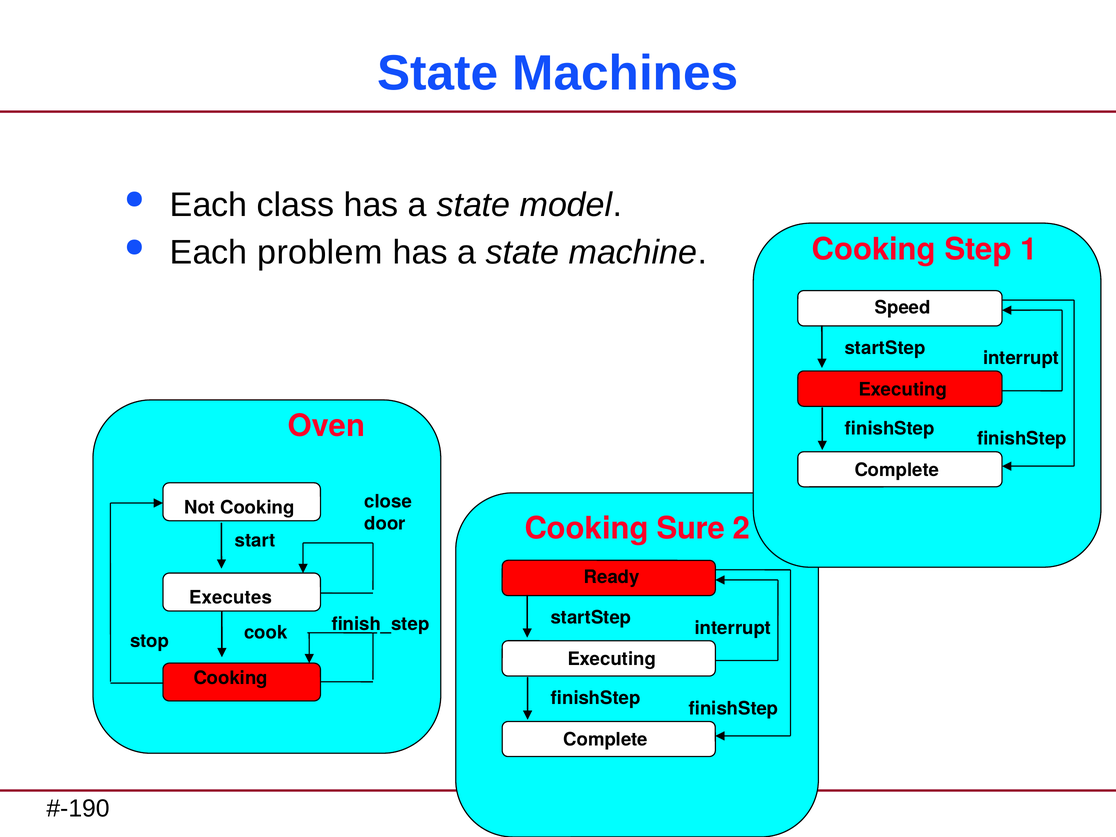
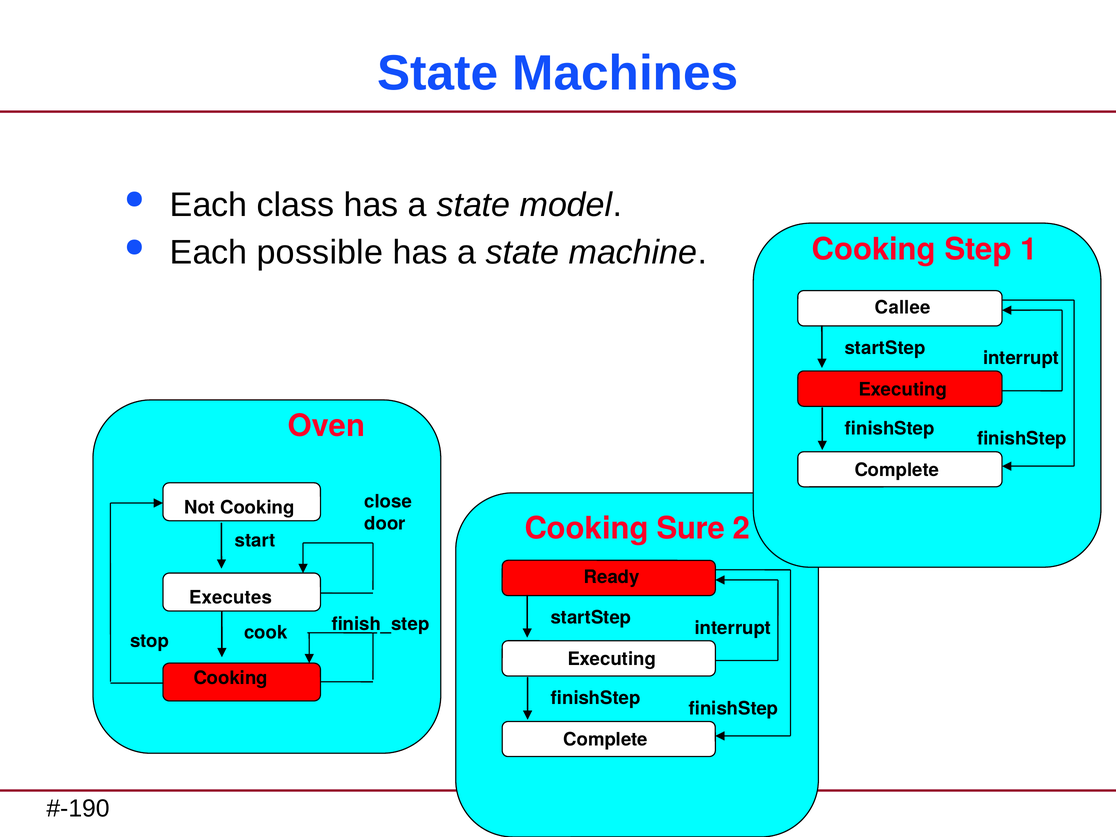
problem: problem -> possible (320, 253)
Speed: Speed -> Callee (903, 308)
